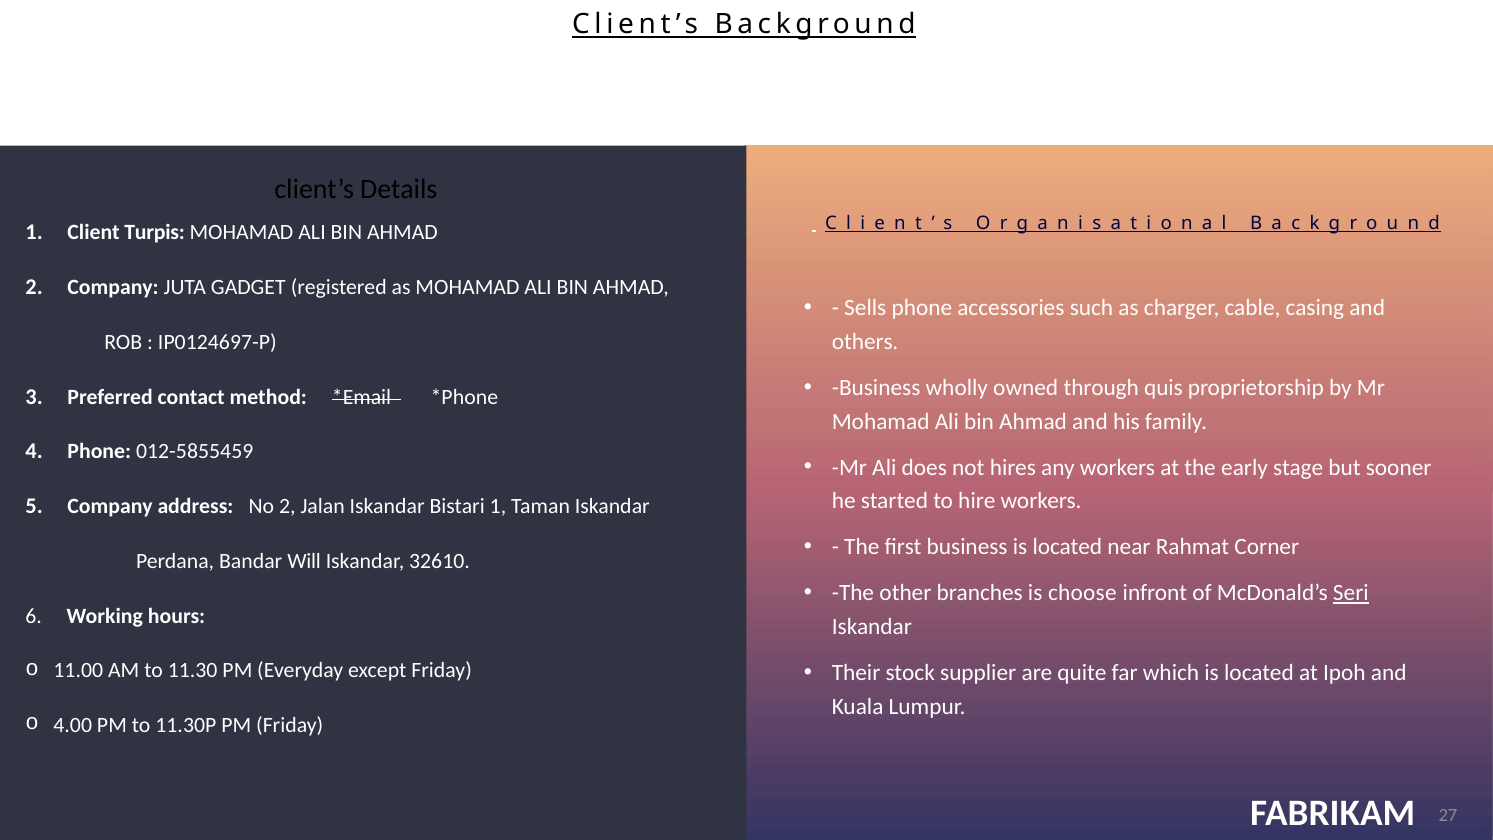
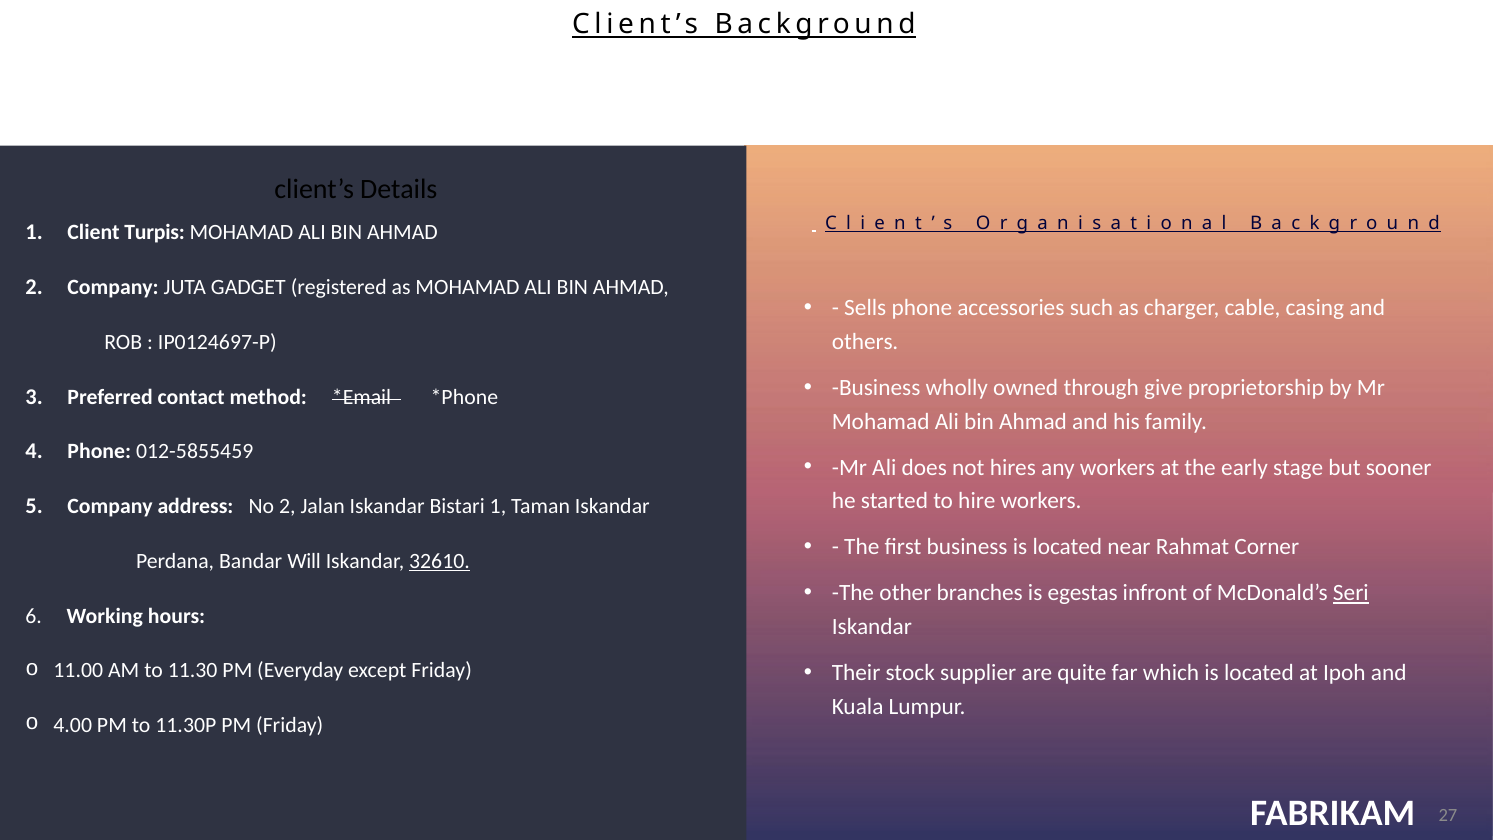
quis: quis -> give (1163, 388)
32610 underline: none -> present (440, 561)
choose: choose -> egestas (1083, 593)
